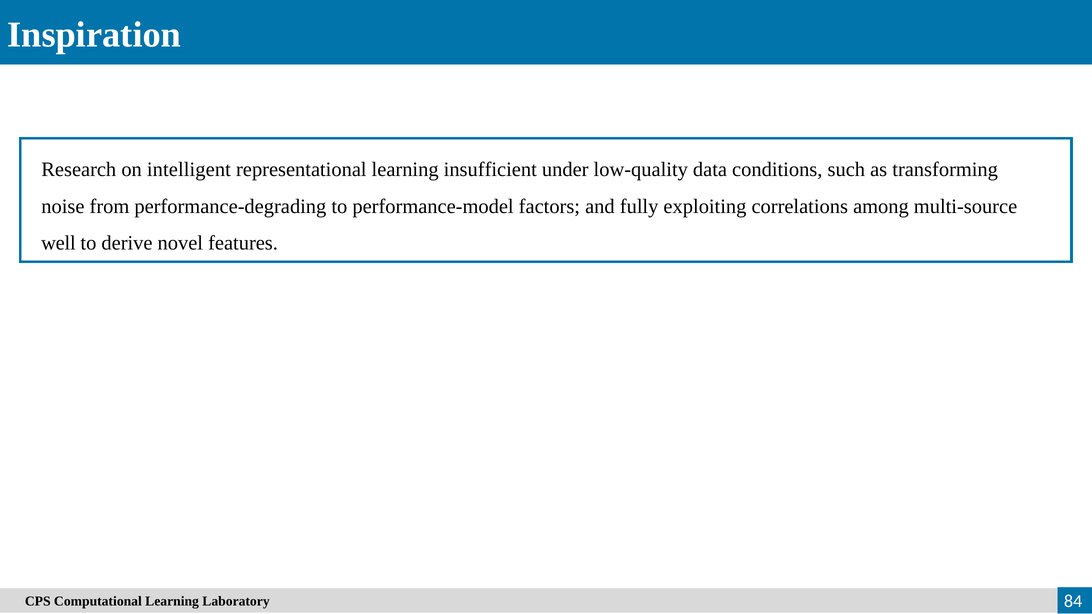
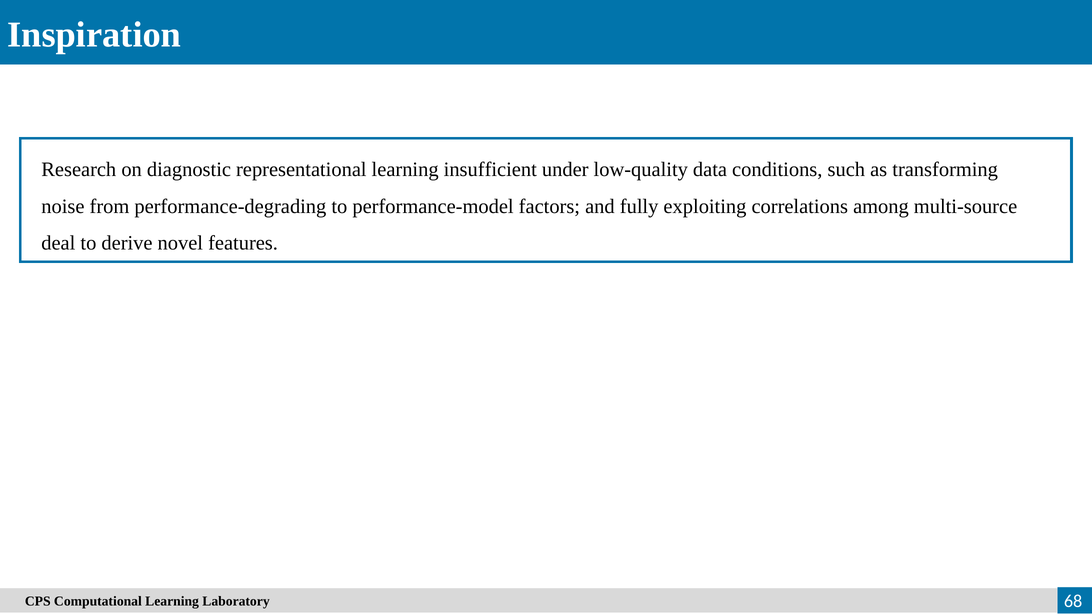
intelligent: intelligent -> diagnostic (189, 169)
well: well -> deal (58, 243)
84: 84 -> 68 (1073, 602)
